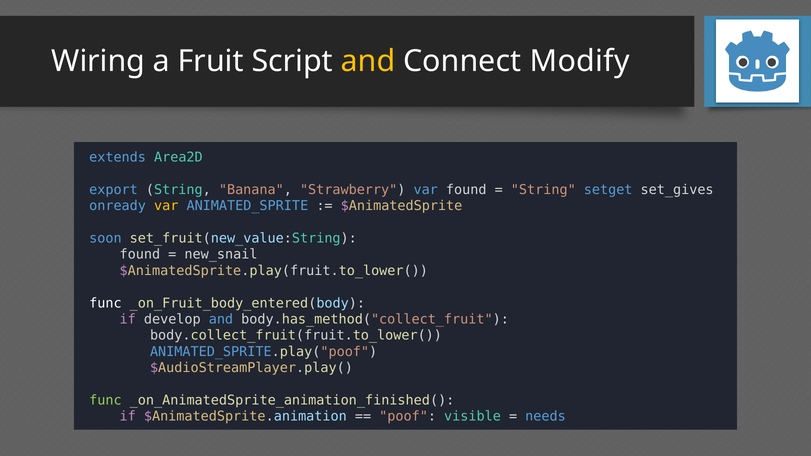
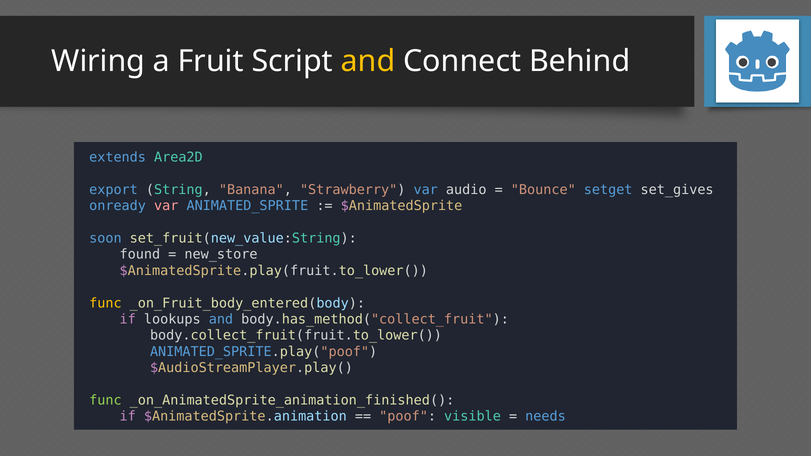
Modify: Modify -> Behind (580, 61)
var found: found -> audio (466, 190)
String: String -> Bounce (543, 190)
var colour: yellow -> pink (166, 206)
new_snail: new_snail -> new_store (221, 255)
func colour: white -> yellow (105, 303)
develop: develop -> lookups (172, 319)
